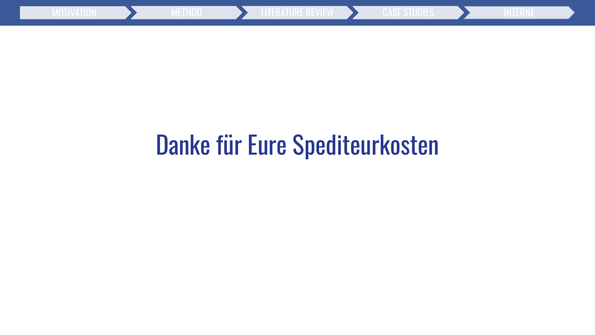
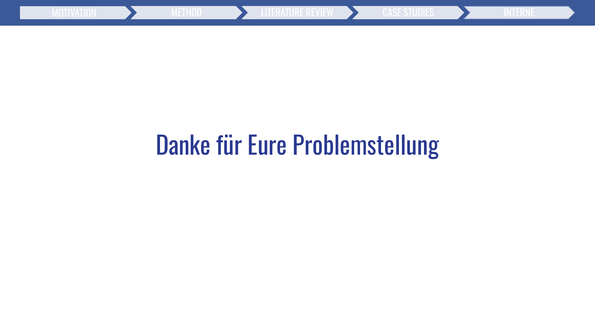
Spediteurkosten: Spediteurkosten -> Problemstellung (366, 146)
